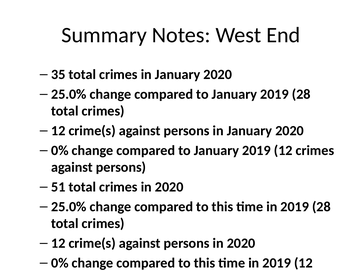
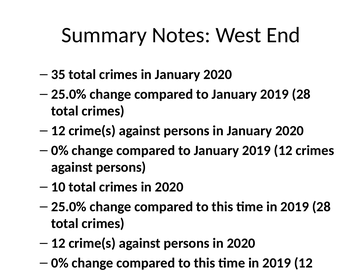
51: 51 -> 10 (58, 187)
